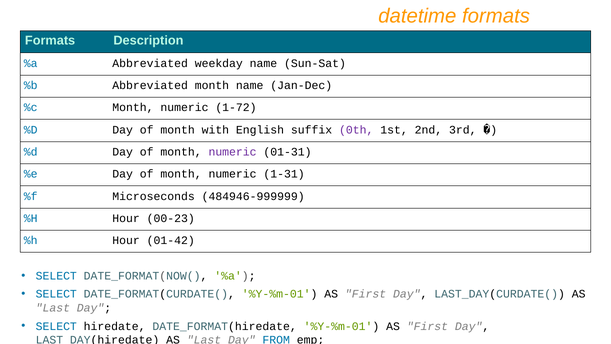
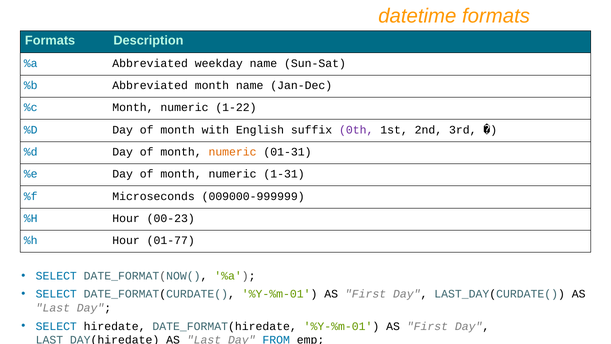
1-72: 1-72 -> 1-22 (236, 107)
numeric colour: purple -> orange (233, 152)
484946-999999: 484946-999999 -> 009000-999999 (253, 196)
01-42: 01-42 -> 01-77 (171, 240)
